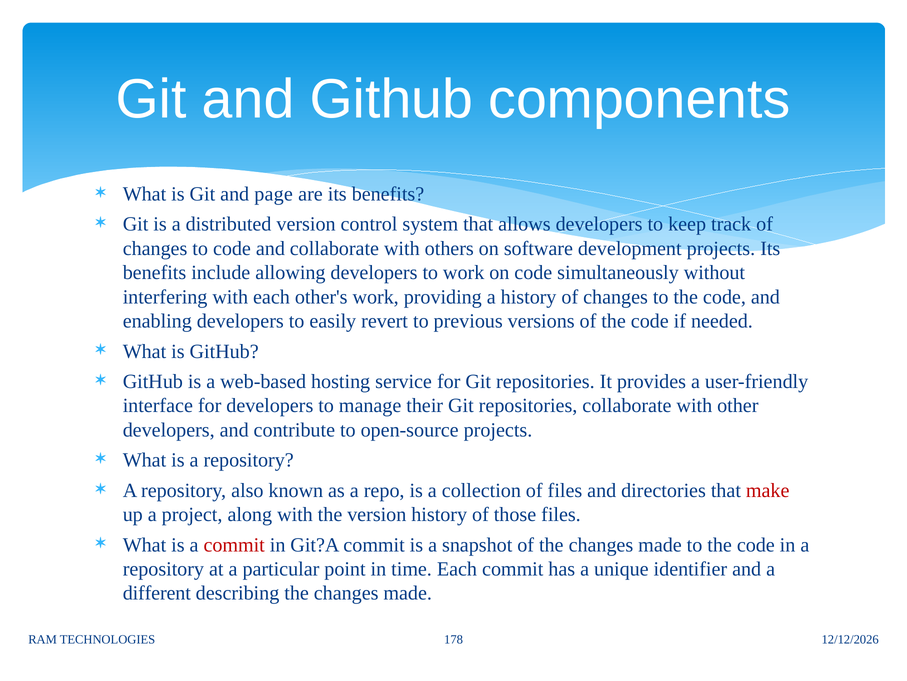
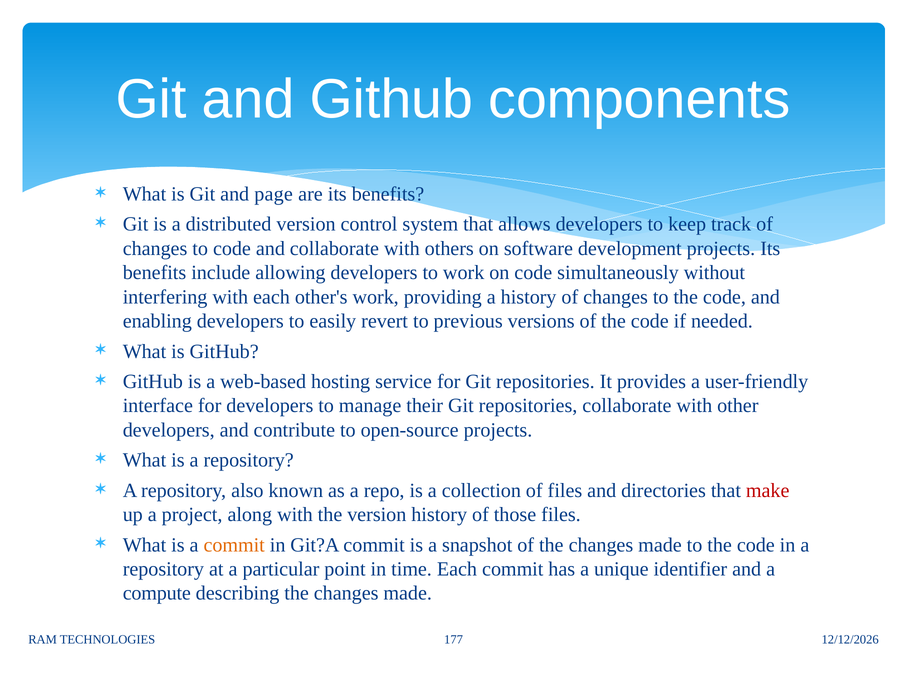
commit colour: red -> orange (234, 544)
different: different -> compute (157, 593)
178: 178 -> 177 (454, 639)
